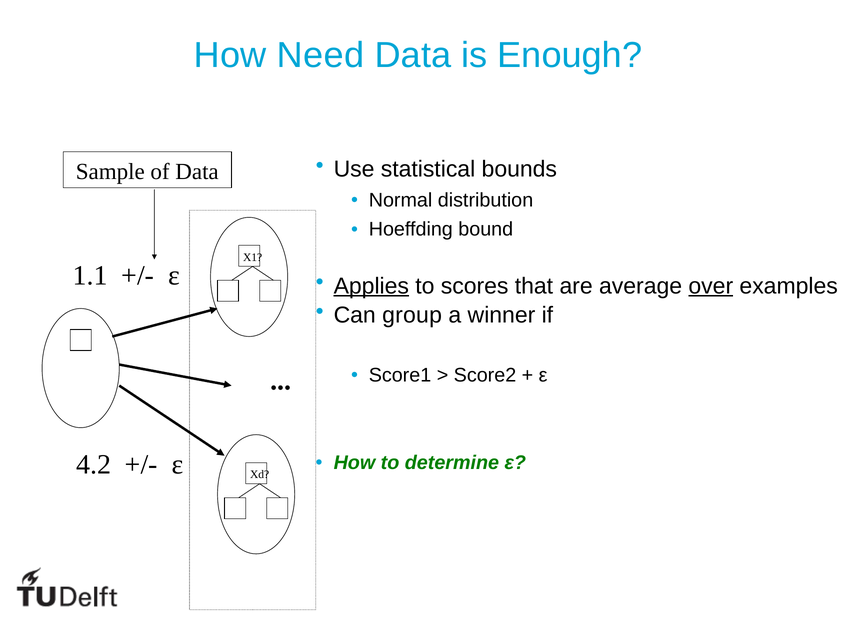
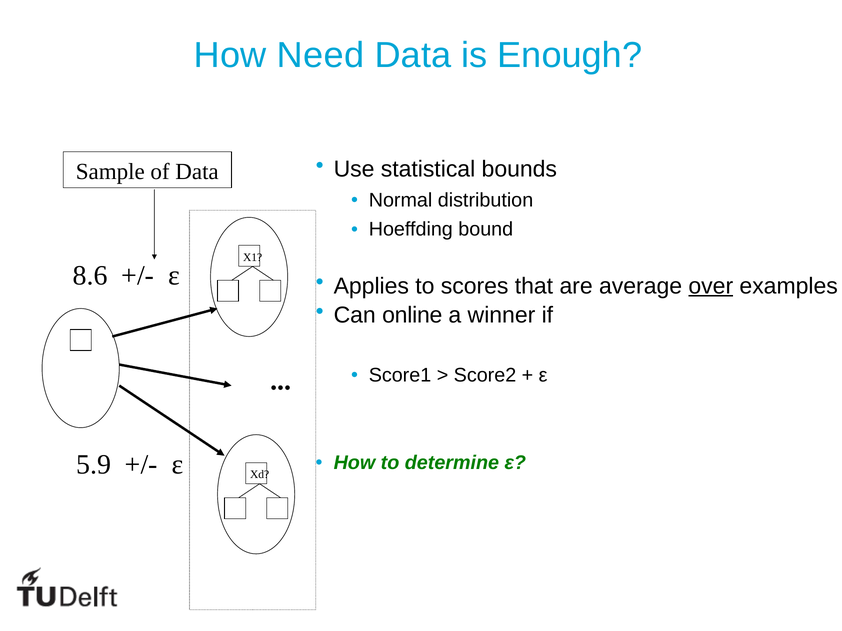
1.1: 1.1 -> 8.6 (90, 276)
Applies underline: present -> none (371, 286)
group: group -> online (412, 315)
4.2: 4.2 -> 5.9 (94, 465)
